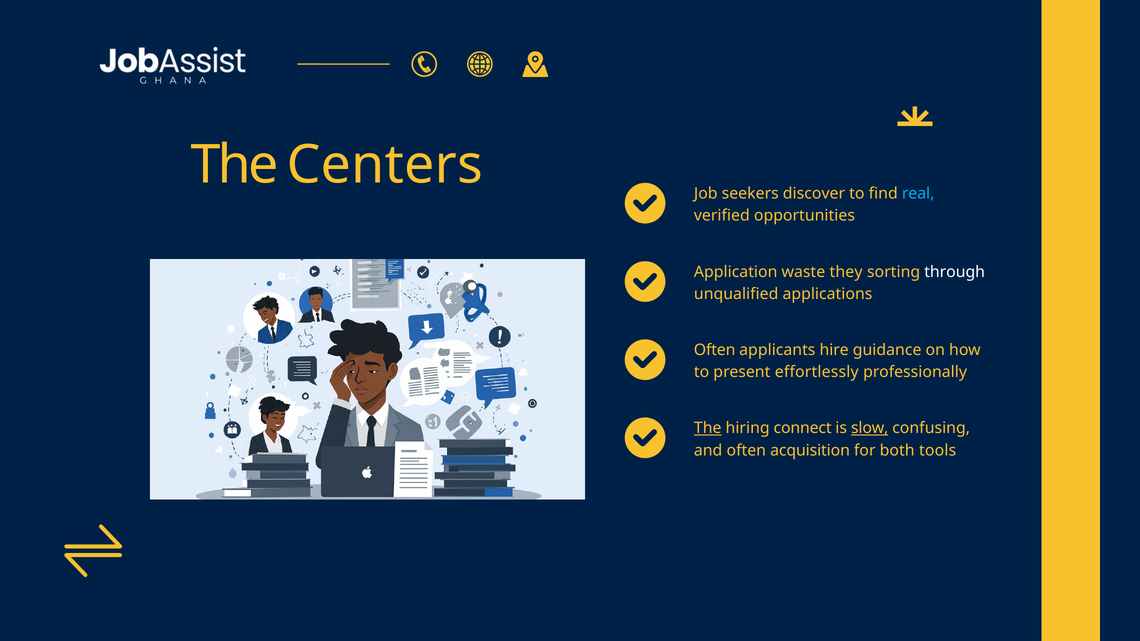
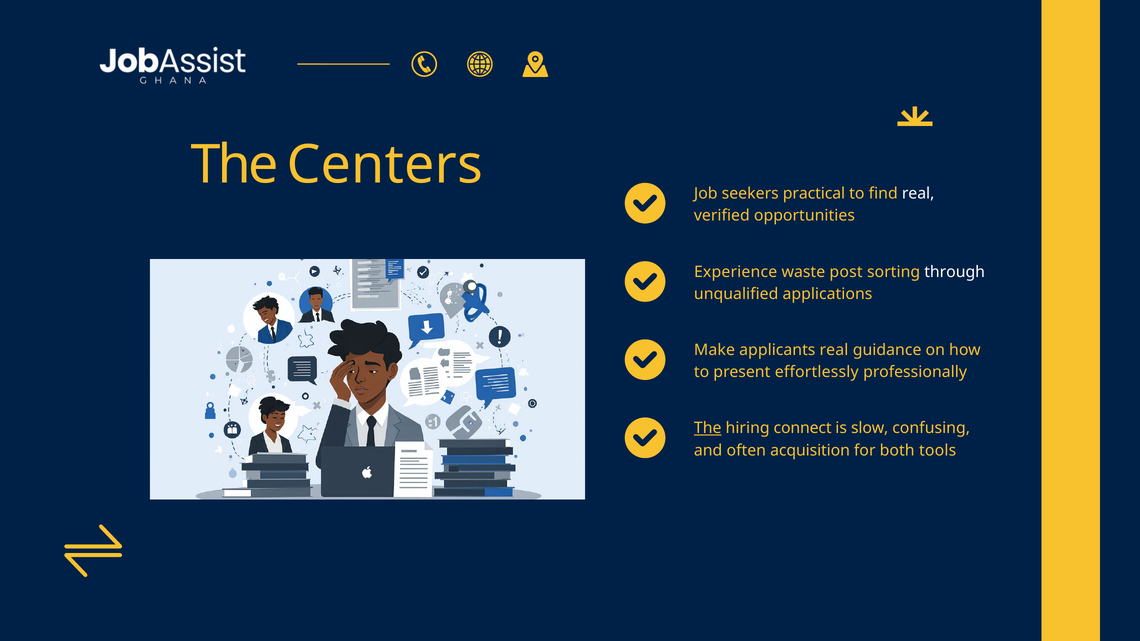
discover: discover -> practical (814, 194)
real colour: light blue -> white (918, 194)
Application: Application -> Experience (736, 272)
they: they -> post (846, 272)
Often: Often -> Make (714, 350)
applicants hire: hire -> real (834, 350)
slow underline: present -> none (870, 428)
